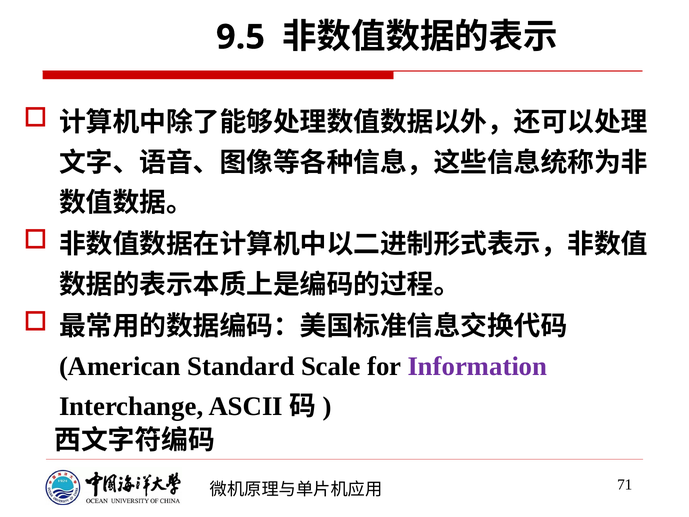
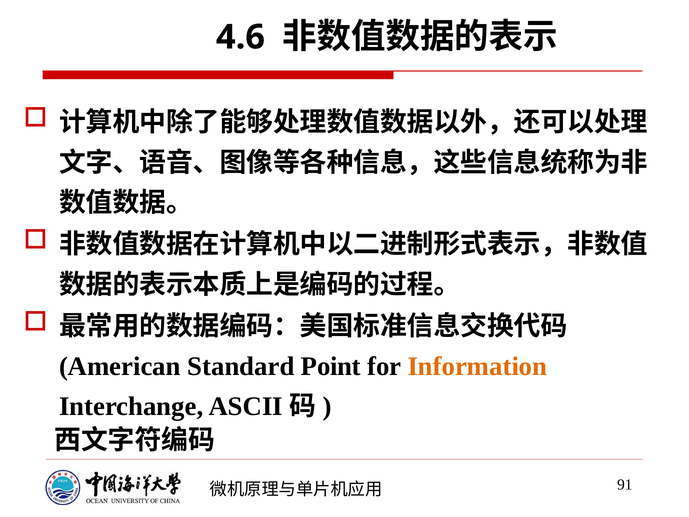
9.5: 9.5 -> 4.6 (240, 37)
Scale: Scale -> Point (331, 366)
Information colour: purple -> orange (477, 366)
71: 71 -> 91 (625, 484)
